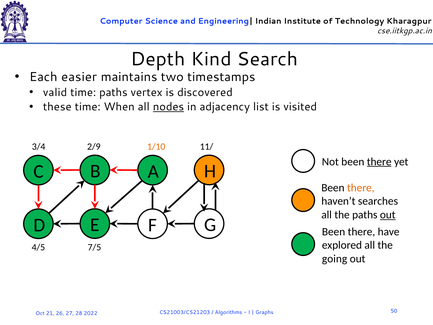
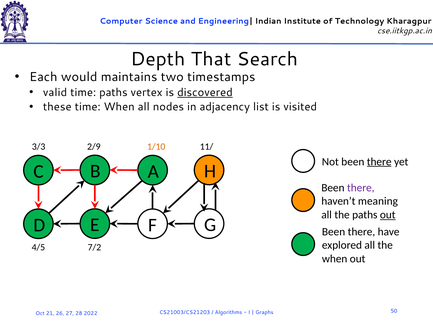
Kind: Kind -> That (211, 59)
easier: easier -> would (79, 77)
discovered underline: none -> present (205, 92)
nodes underline: present -> none (168, 107)
3/4: 3/4 -> 3/3 (39, 147)
there colour: orange -> purple (361, 188)
searches: searches -> meaning (378, 201)
7/5: 7/5 -> 7/2 (94, 247)
going: going -> when (335, 259)
